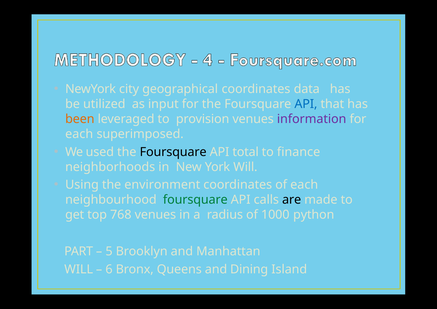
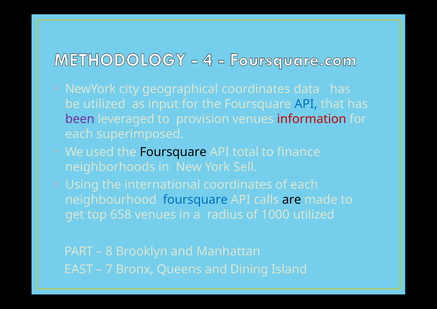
been colour: orange -> purple (80, 119)
information colour: purple -> red (312, 119)
York Will: Will -> Sell (245, 167)
environment: environment -> international (162, 185)
foursquare colour: green -> blue (195, 200)
768: 768 -> 658 (121, 215)
1000 python: python -> utilized (314, 215)
5: 5 -> 8 (109, 252)
WILL: WILL -> EAST (79, 270)
6: 6 -> 7 (109, 270)
